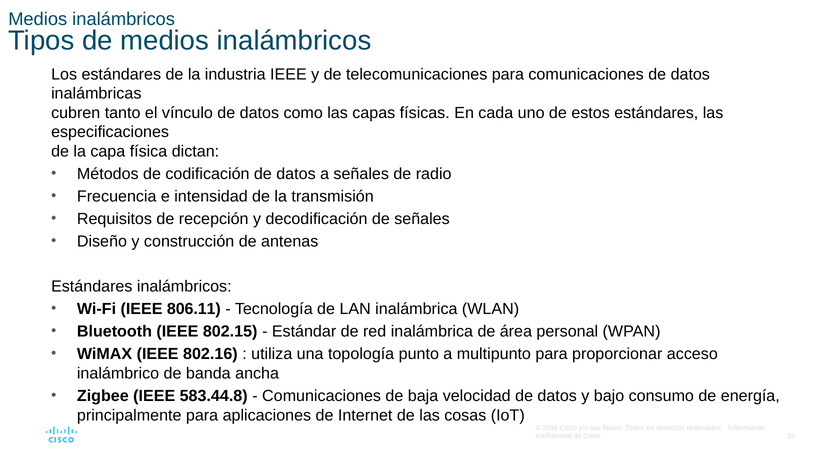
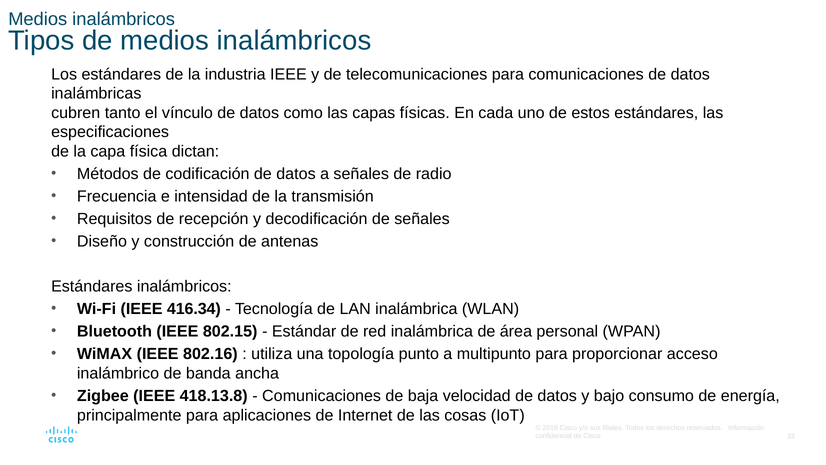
806.11: 806.11 -> 416.34 (194, 309)
583.44.8: 583.44.8 -> 418.13.8 (214, 396)
